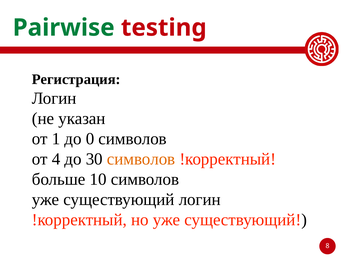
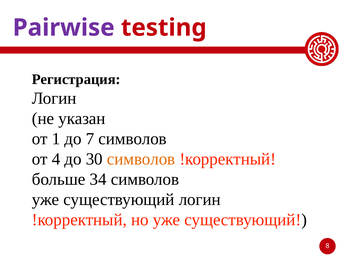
Pairwise colour: green -> purple (64, 28)
0: 0 -> 7 (90, 138)
10: 10 -> 34 (98, 179)
